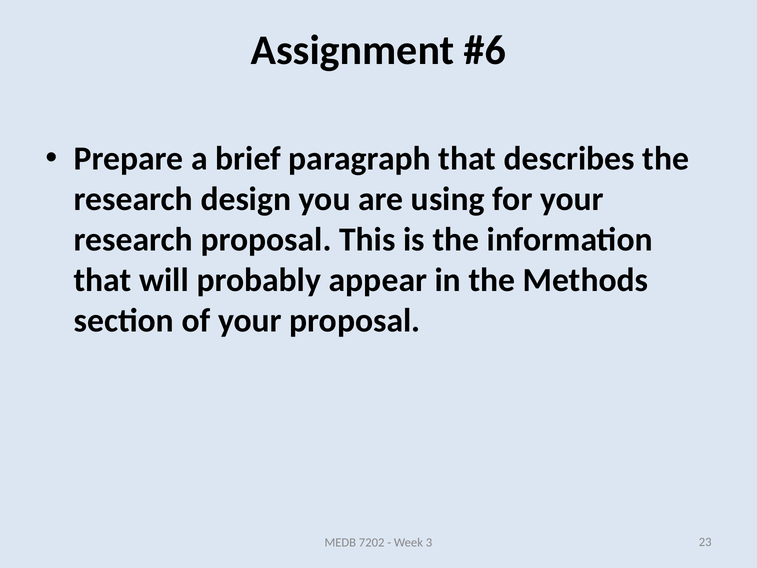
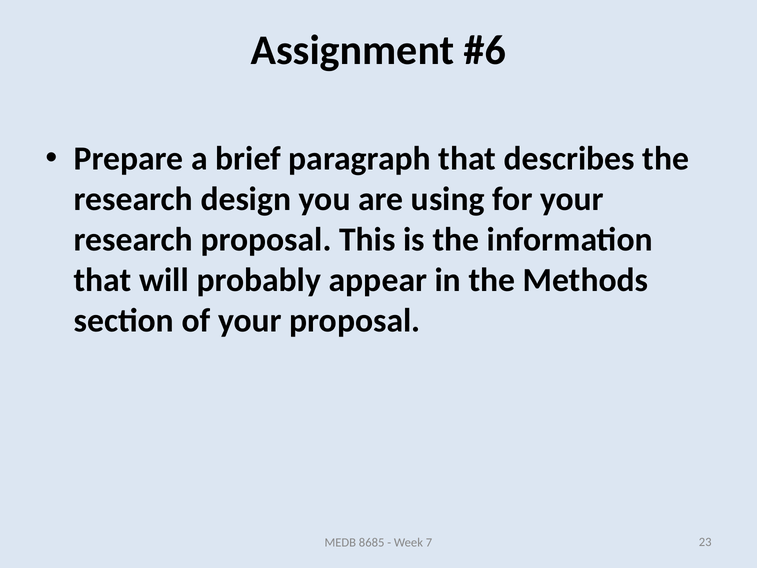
7202: 7202 -> 8685 (372, 542)
3: 3 -> 7 (429, 542)
